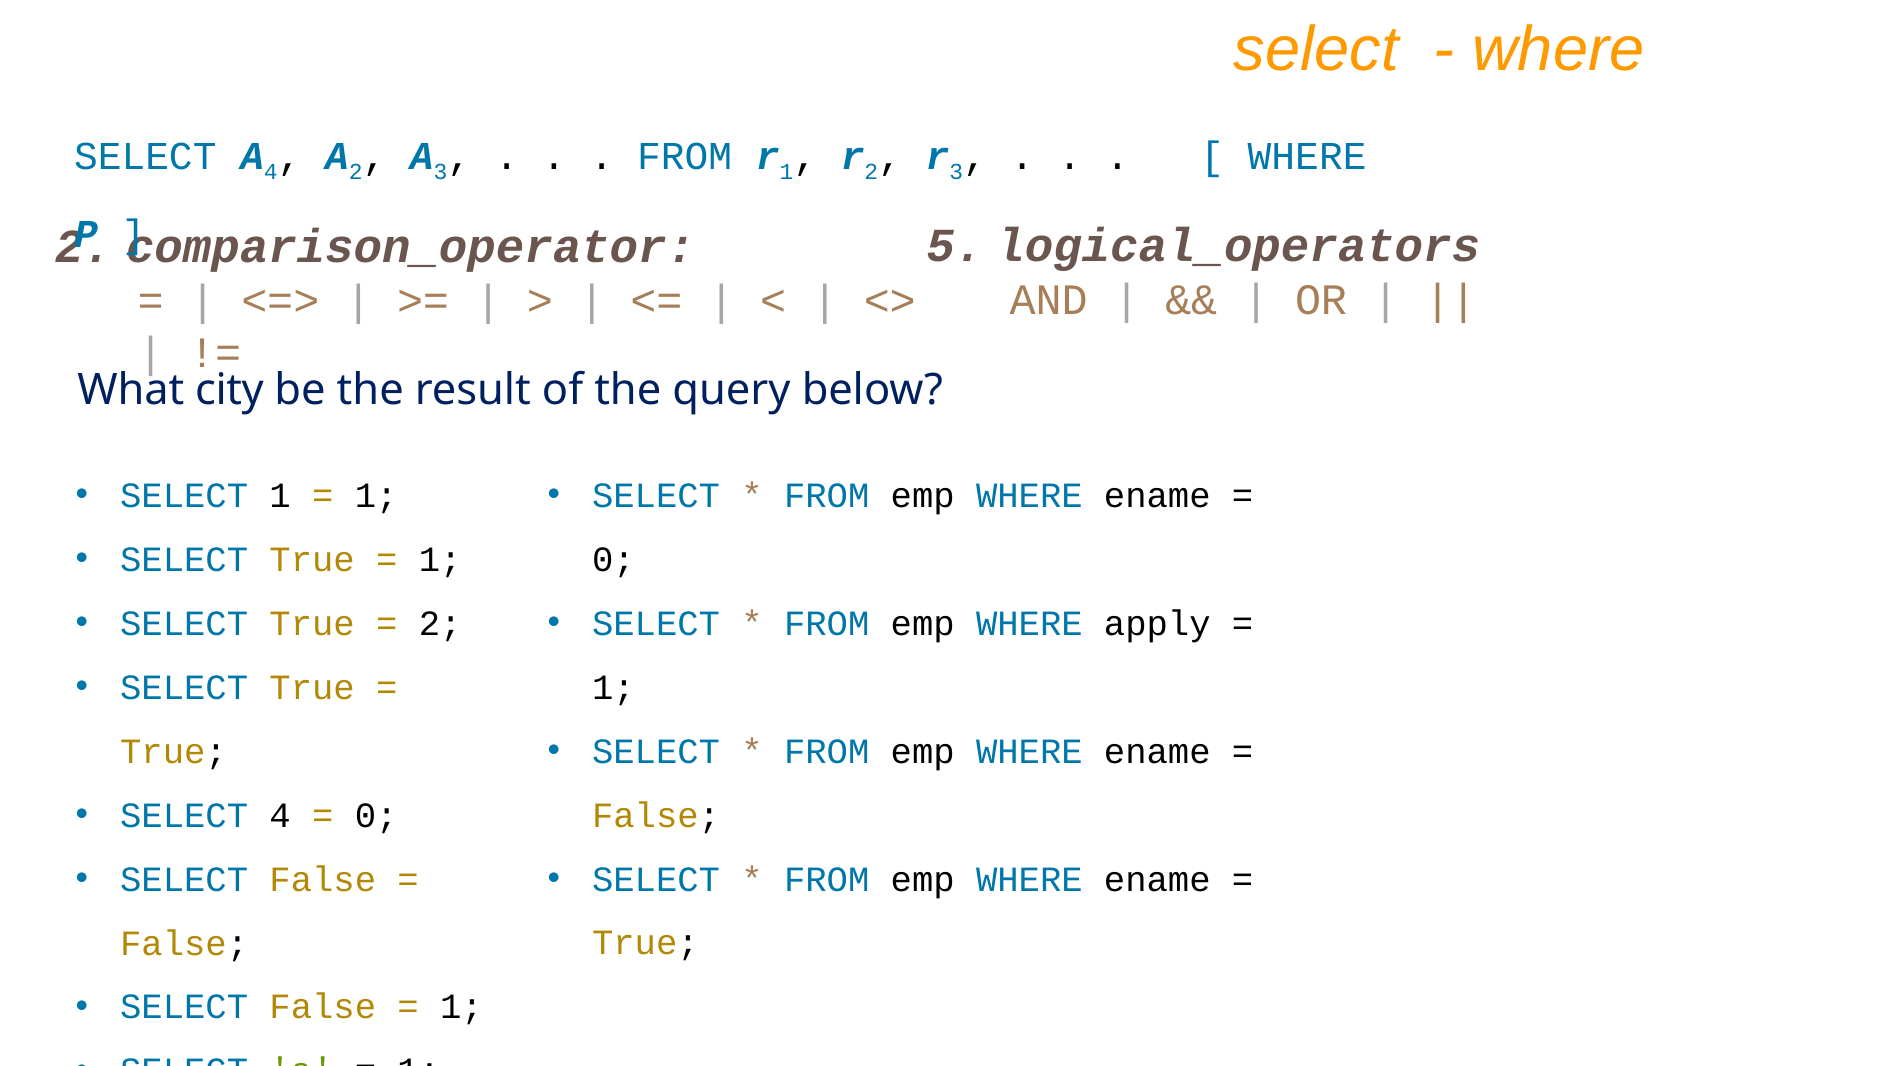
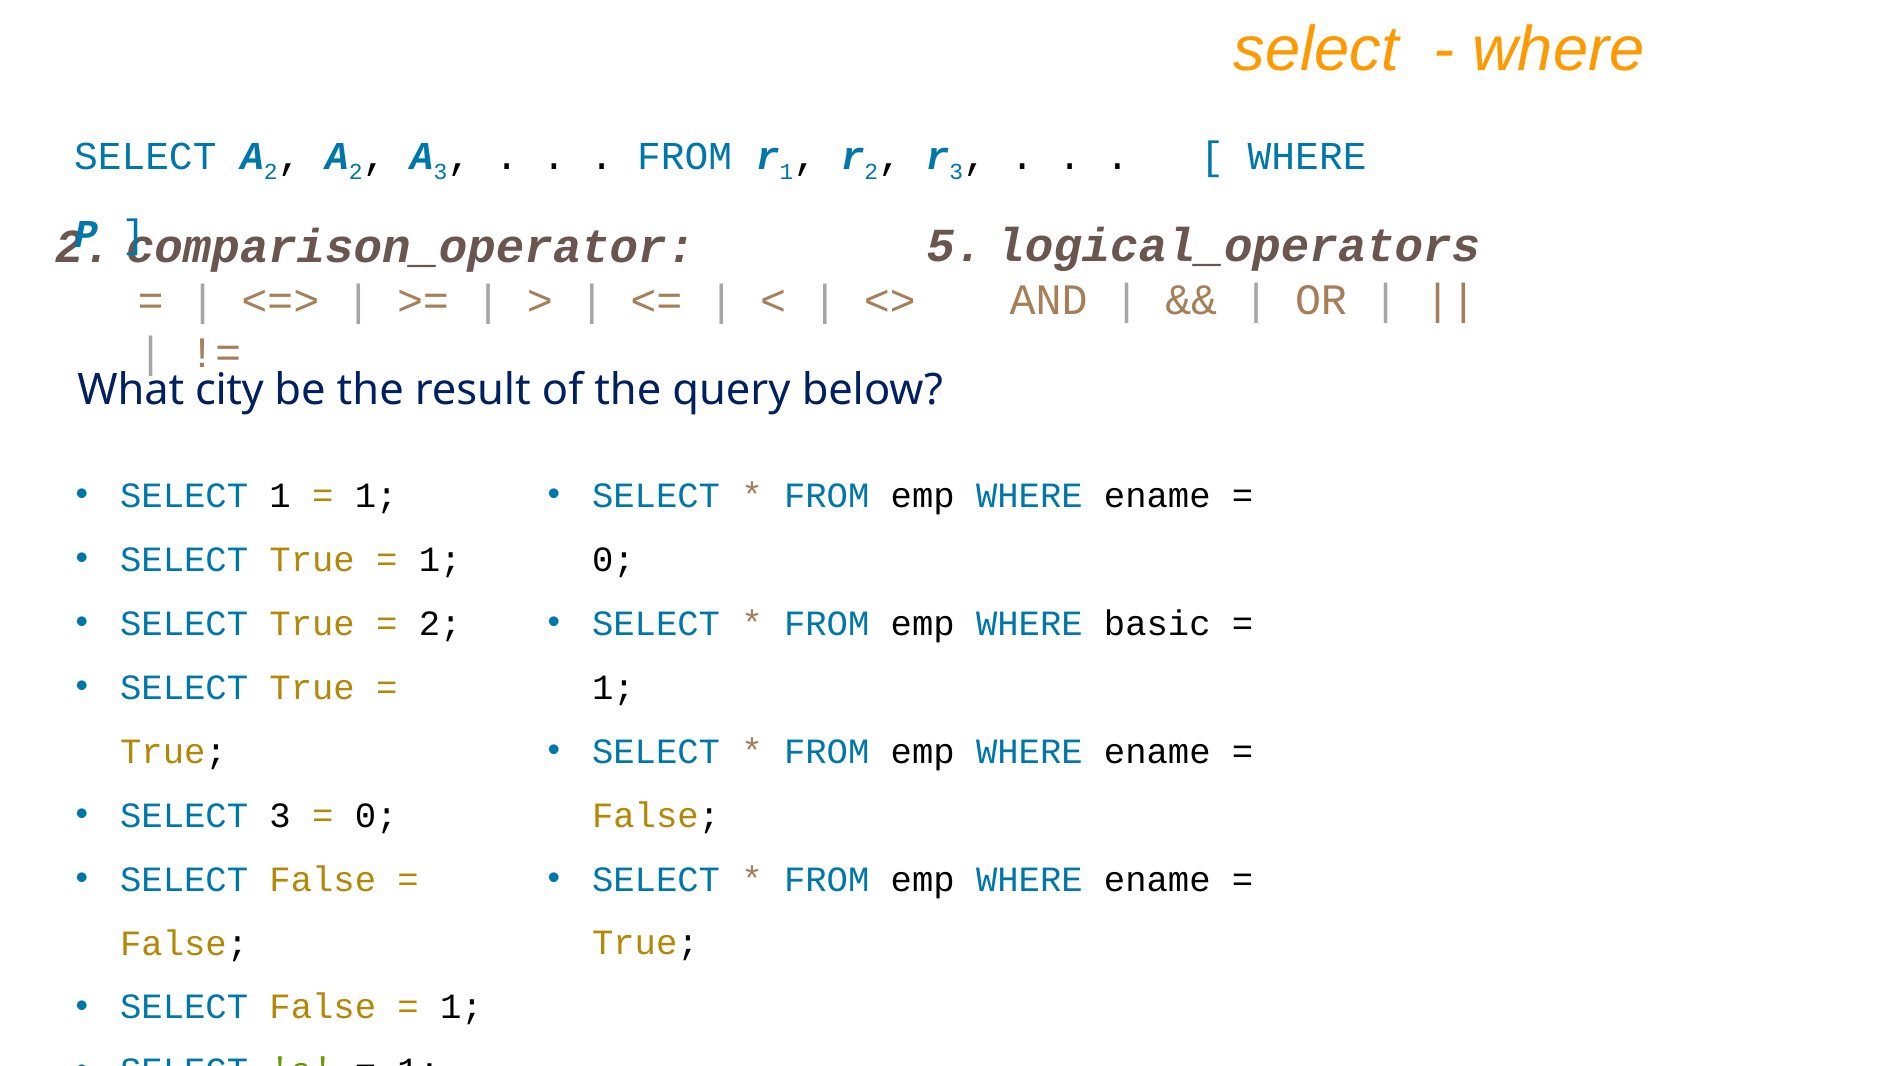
SELECT A 4: 4 -> 2 (271, 172)
apply: apply -> basic (1157, 624)
SELECT 4: 4 -> 3 (280, 816)
